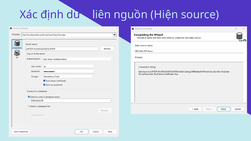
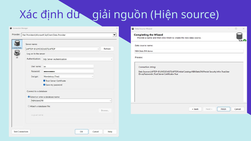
liên: liên -> giải (102, 15)
